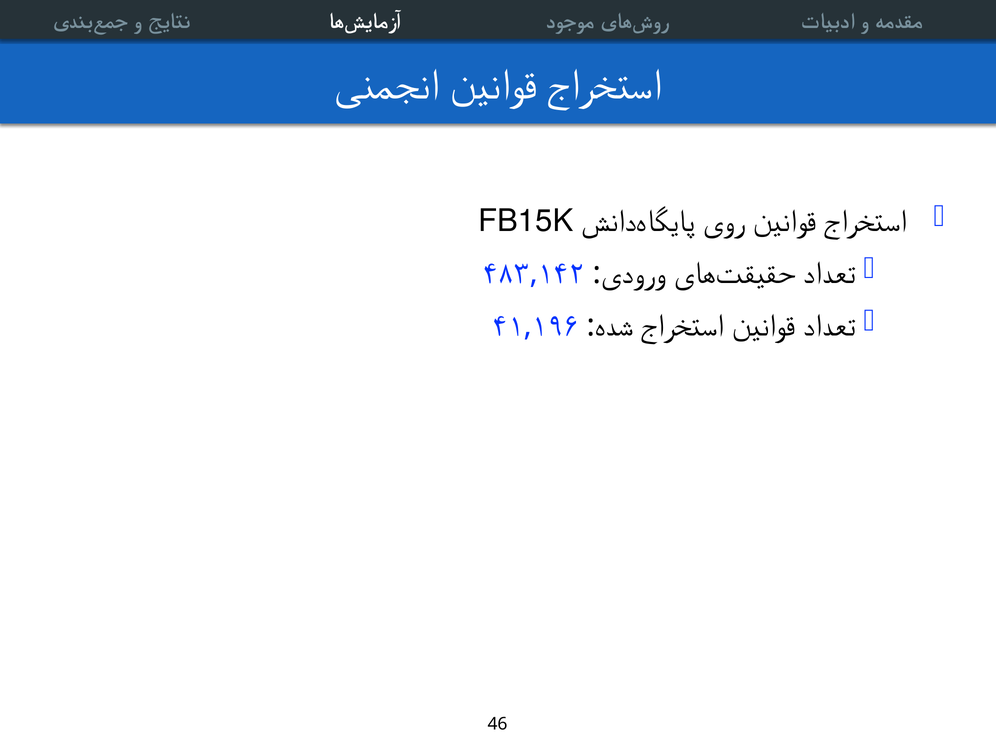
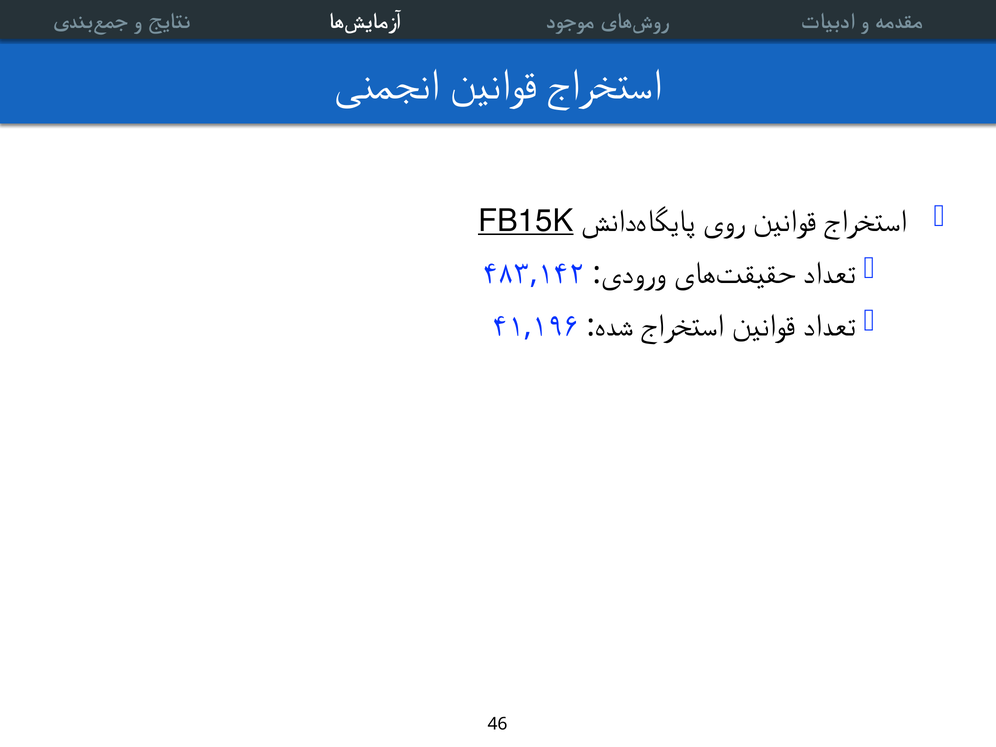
FB15K underline: none -> present (526, 221)
